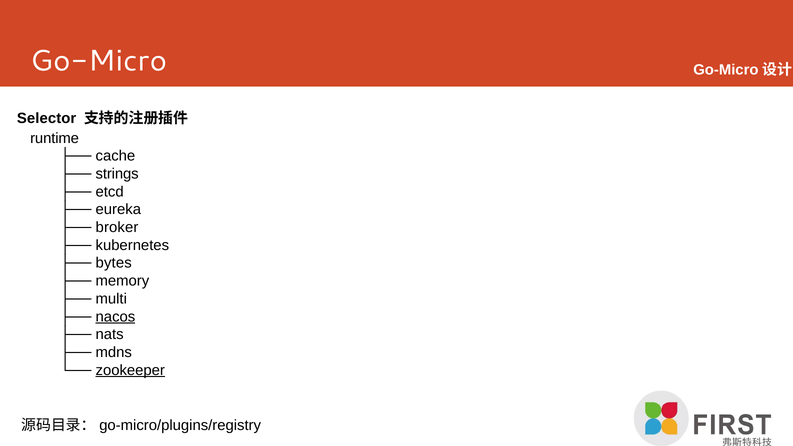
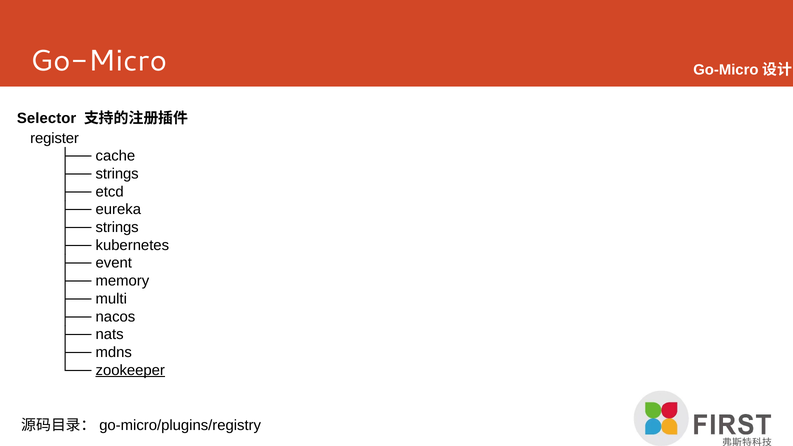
runtime: runtime -> register (55, 138)
broker: broker -> strings (117, 227)
bytes: bytes -> event (114, 263)
nacos underline: present -> none (115, 317)
